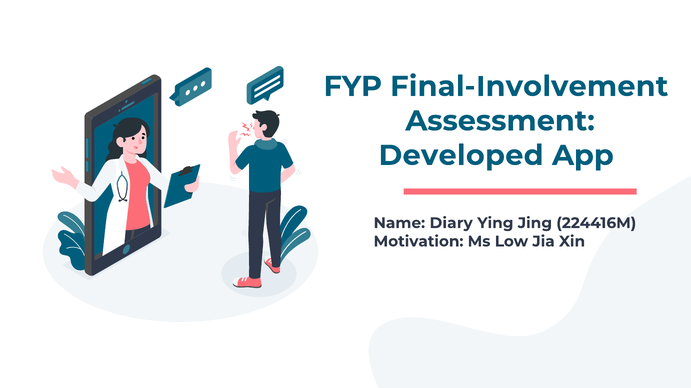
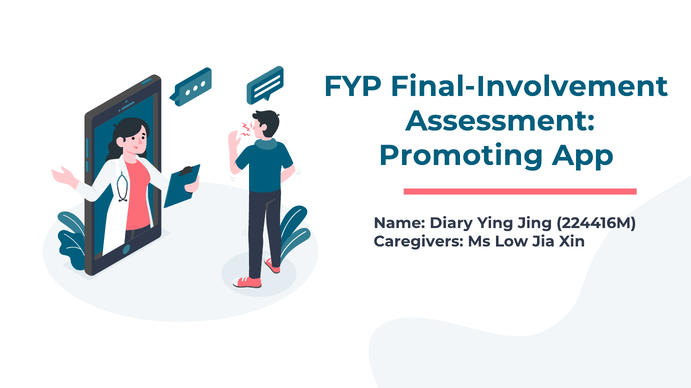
Developed: Developed -> Promoting (461, 156)
Motivation: Motivation -> Caregivers (418, 242)
